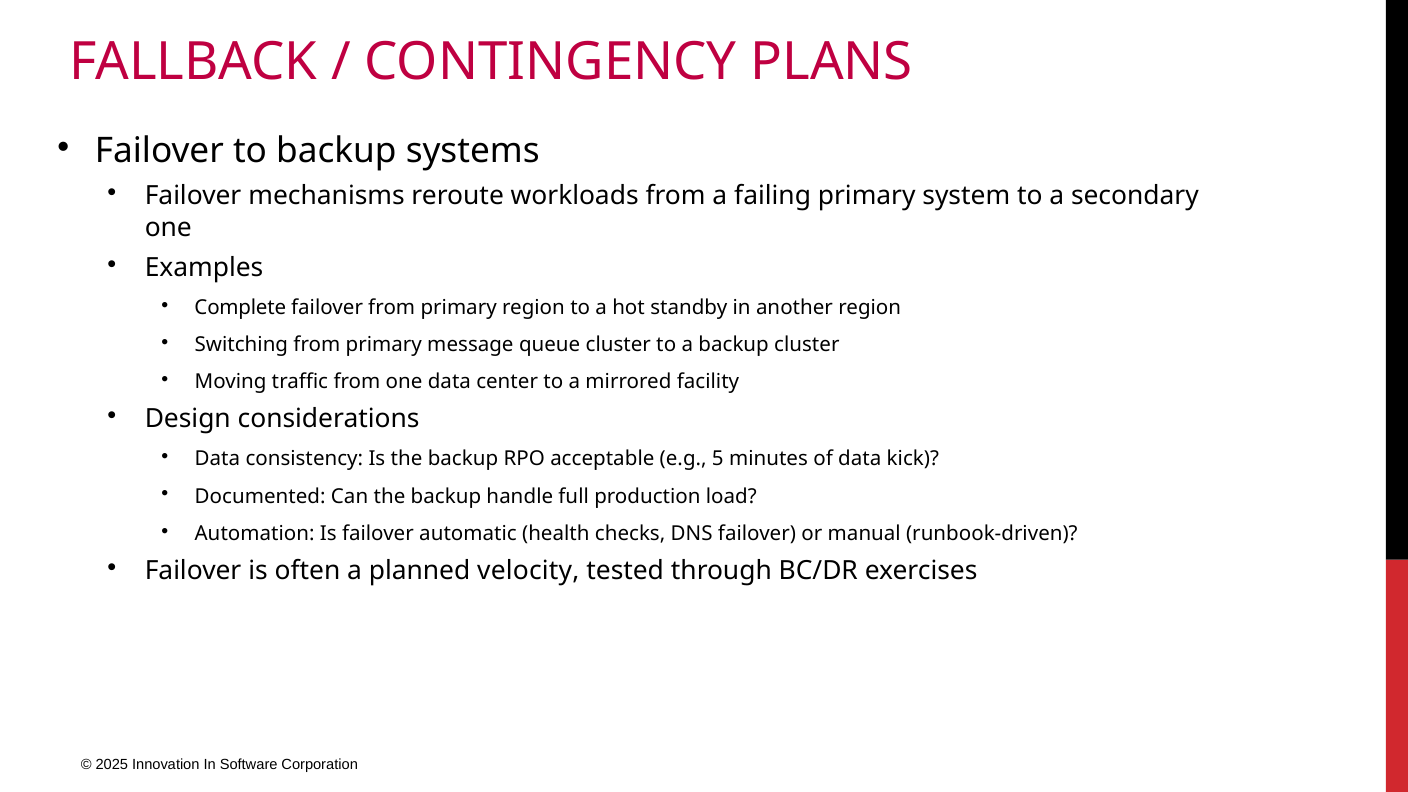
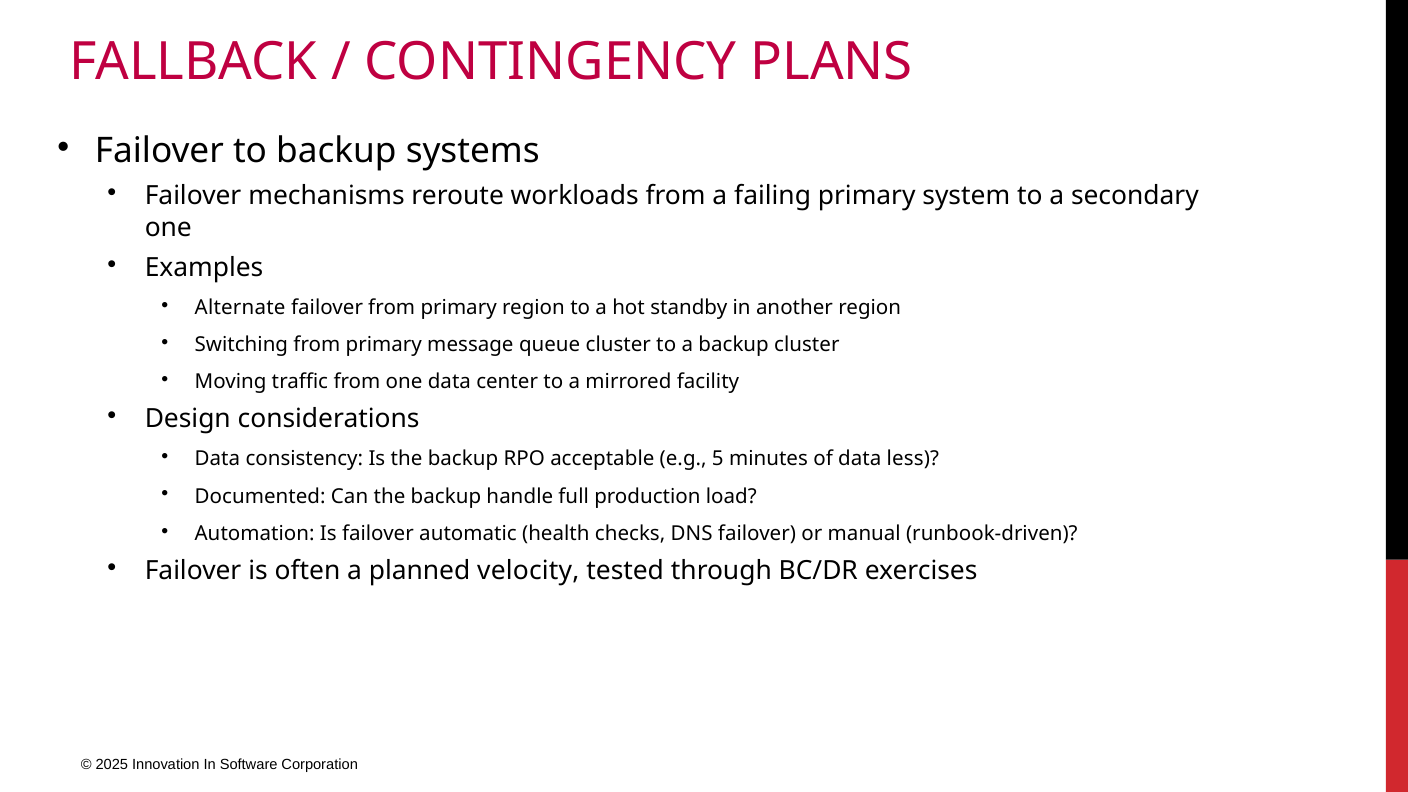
Complete: Complete -> Alternate (240, 308)
kick: kick -> less (913, 459)
